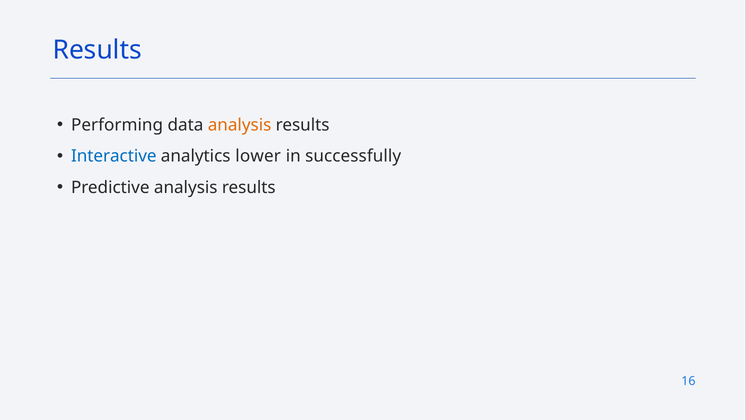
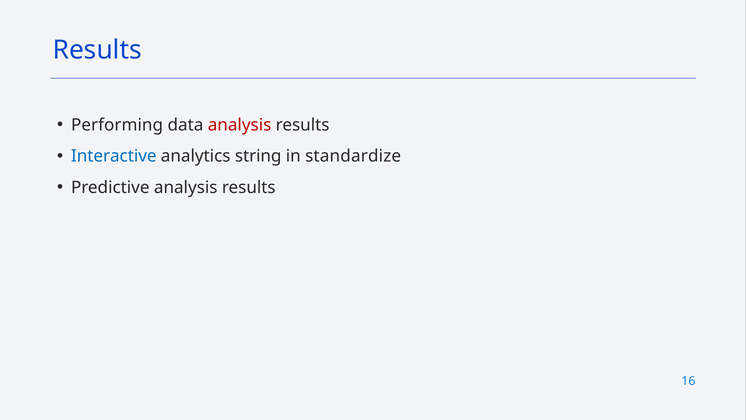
analysis colour: orange -> red (240, 125)
lower: lower -> string (258, 156)
successfully: successfully -> standardize (353, 156)
